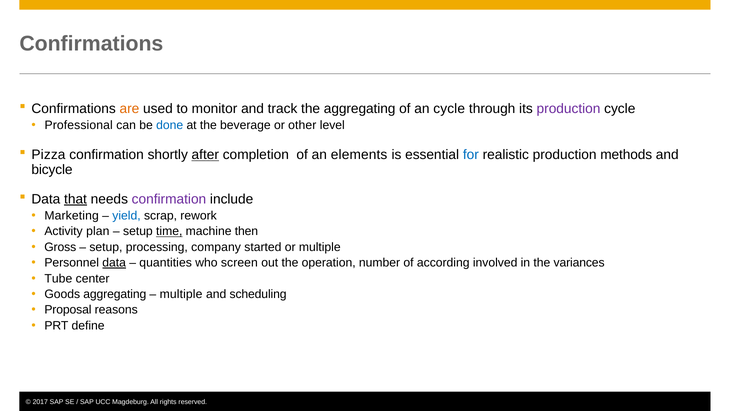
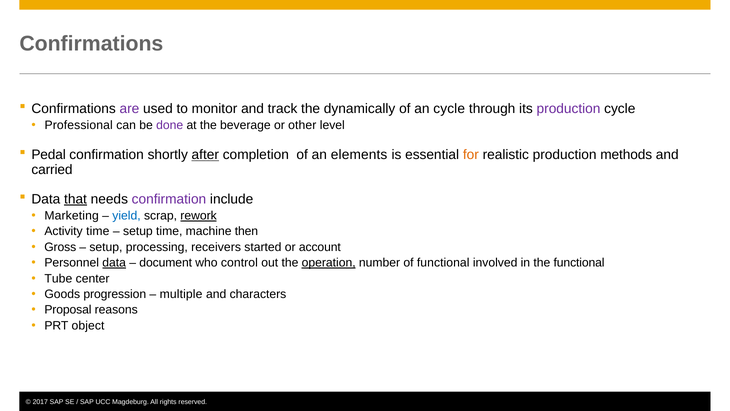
are colour: orange -> purple (129, 109)
the aggregating: aggregating -> dynamically (360, 109)
done colour: blue -> purple (170, 125)
Pizza: Pizza -> Pedal (49, 155)
for colour: blue -> orange (471, 155)
bicycle: bicycle -> carried (52, 169)
rework underline: none -> present (199, 216)
Activity plan: plan -> time (98, 231)
time underline: present -> none (169, 231)
company: company -> receivers (216, 247)
or multiple: multiple -> account (320, 247)
quantities: quantities -> document (166, 263)
screen: screen -> control (239, 263)
operation underline: none -> present (329, 263)
of according: according -> functional (443, 263)
the variances: variances -> functional (579, 263)
Goods aggregating: aggregating -> progression (115, 294)
scheduling: scheduling -> characters (258, 294)
define: define -> object (88, 325)
